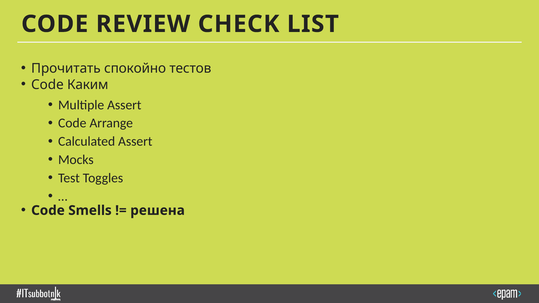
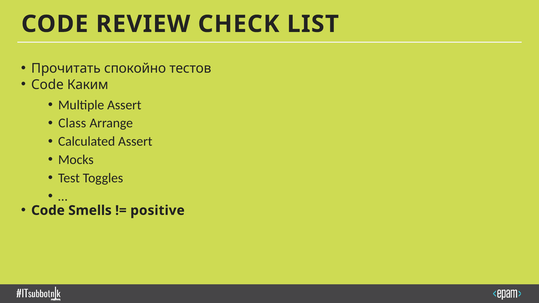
Code: Code -> Class (72, 123)
решена: решена -> positive (157, 211)
